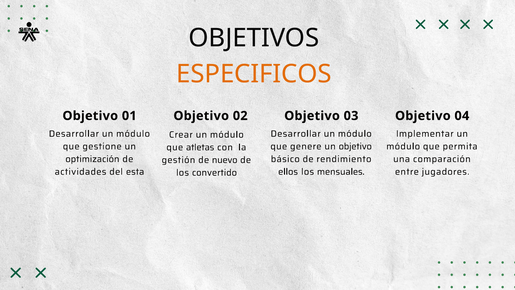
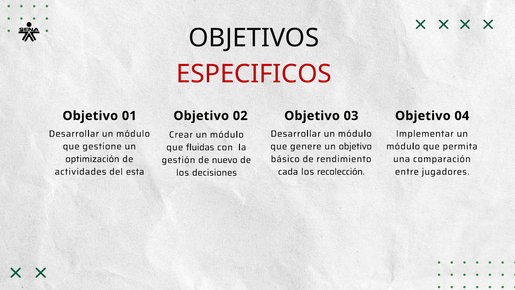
ESPECIFICOS colour: orange -> red (254, 74)
atletas: atletas -> fluidas (200, 147)
ellos: ellos -> cada (288, 172)
mensuales: mensuales -> recolección (341, 172)
convertido: convertido -> decisiones (214, 172)
